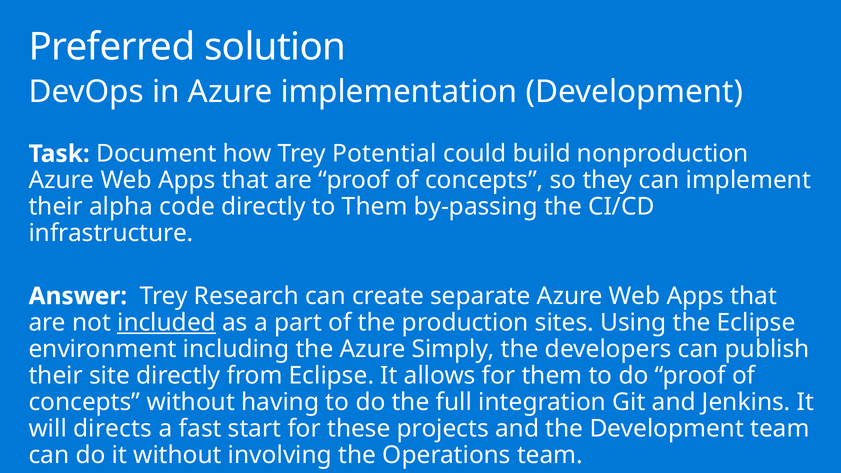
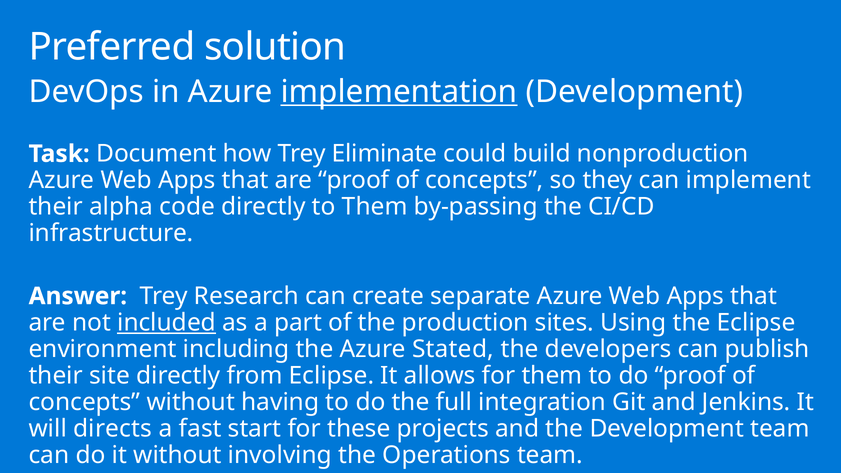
implementation underline: none -> present (399, 92)
Potential: Potential -> Eliminate (385, 154)
Simply: Simply -> Stated (453, 349)
